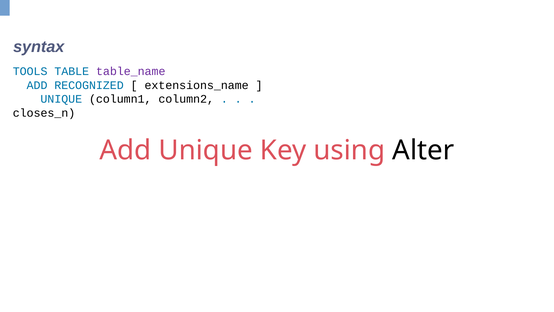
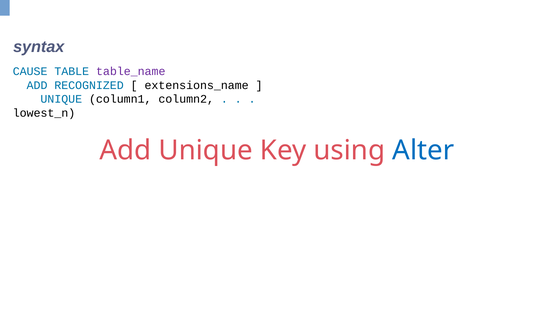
TOOLS: TOOLS -> CAUSE (30, 71)
closes_n: closes_n -> lowest_n (44, 113)
Alter colour: black -> blue (423, 150)
